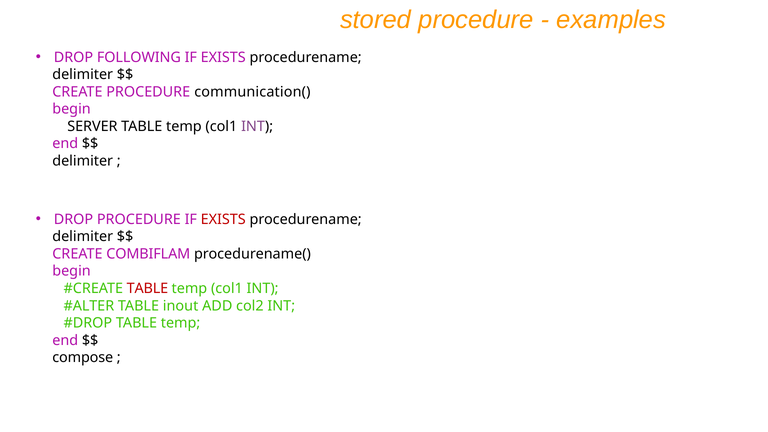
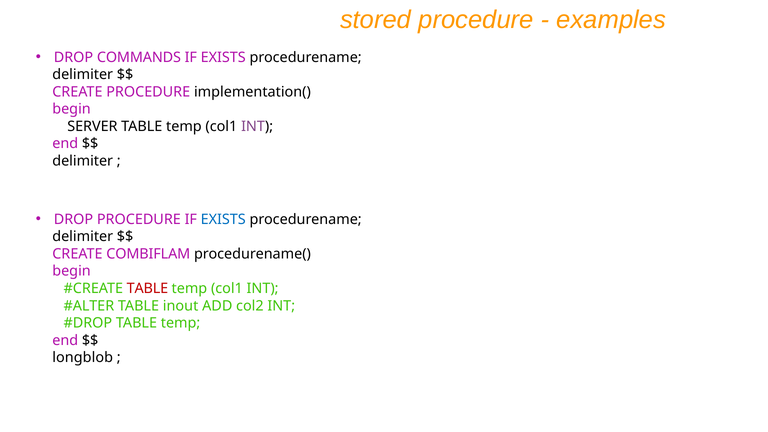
FOLLOWING: FOLLOWING -> COMMANDS (139, 57)
communication(: communication( -> implementation( (252, 92)
EXISTS colour: red -> blue (223, 219)
compose: compose -> longblob (83, 358)
